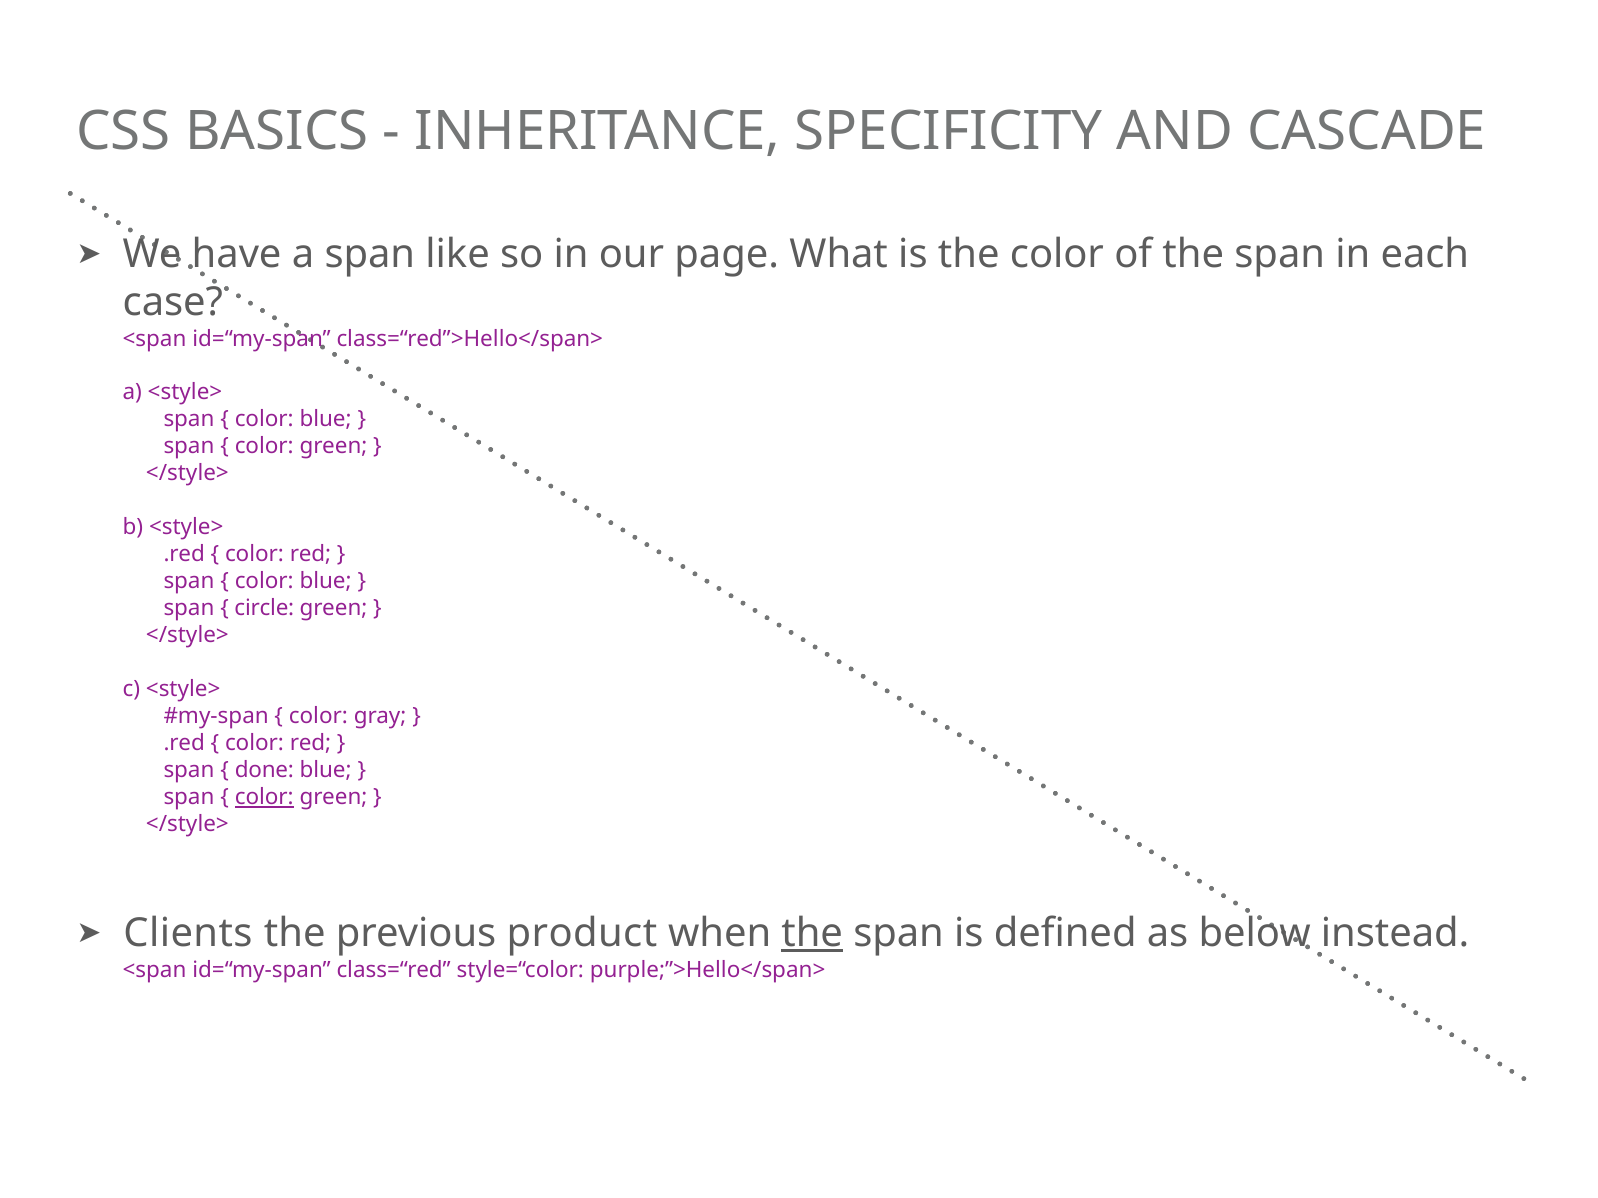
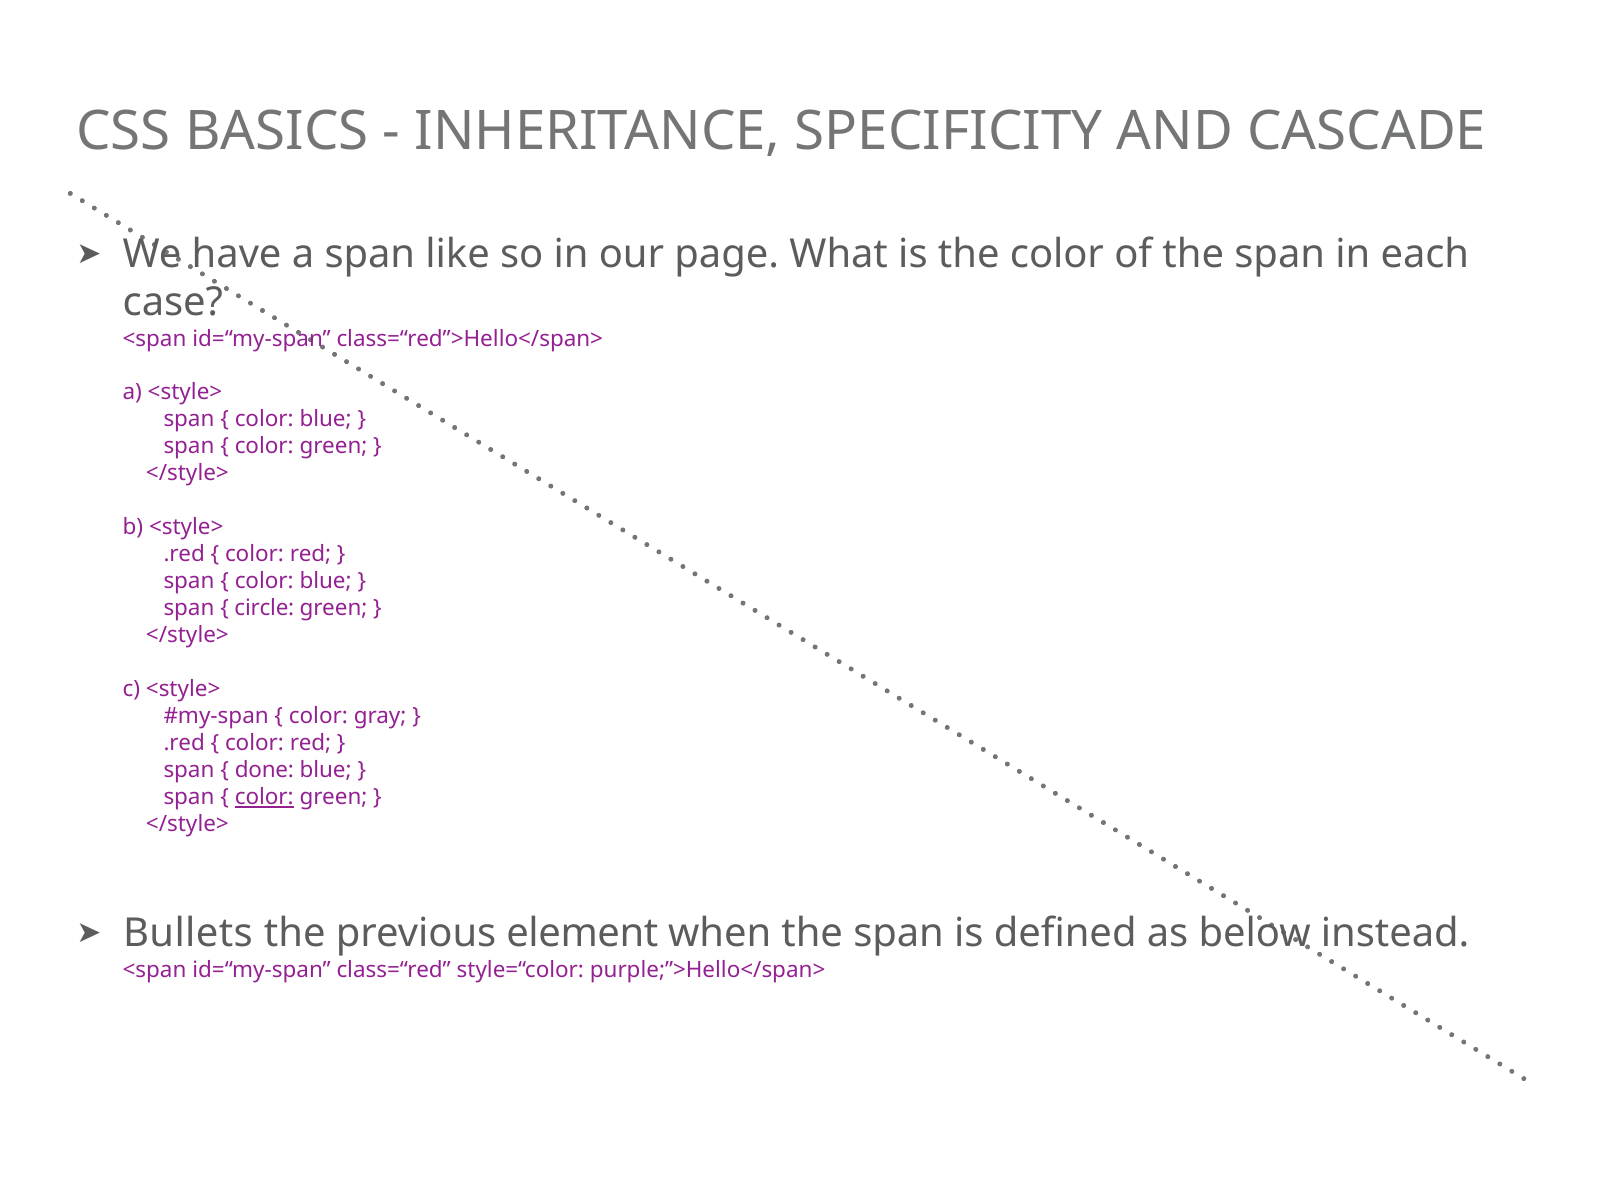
Clients: Clients -> Bullets (188, 934)
product: product -> element (582, 934)
the underline: present -> none (812, 934)
